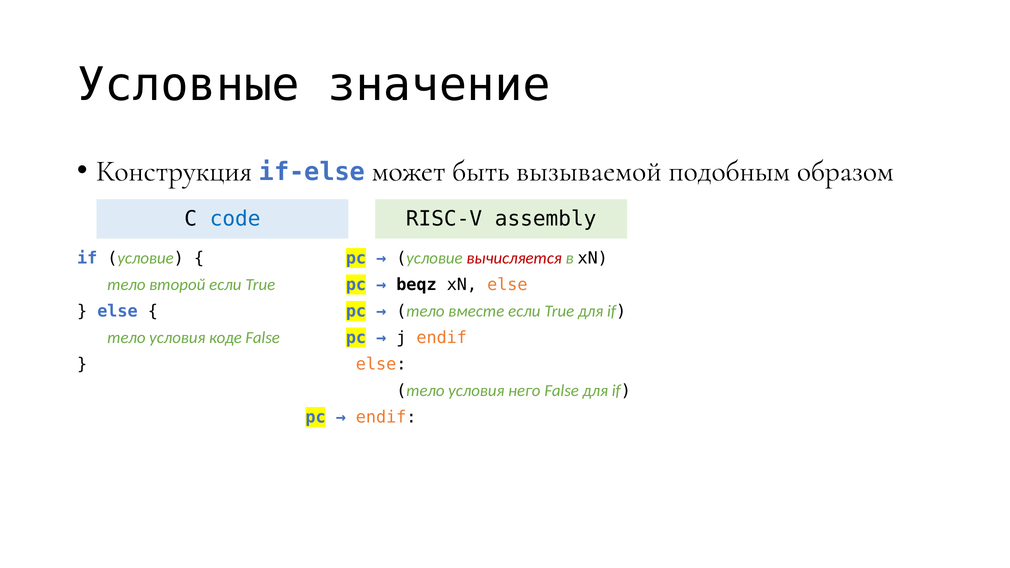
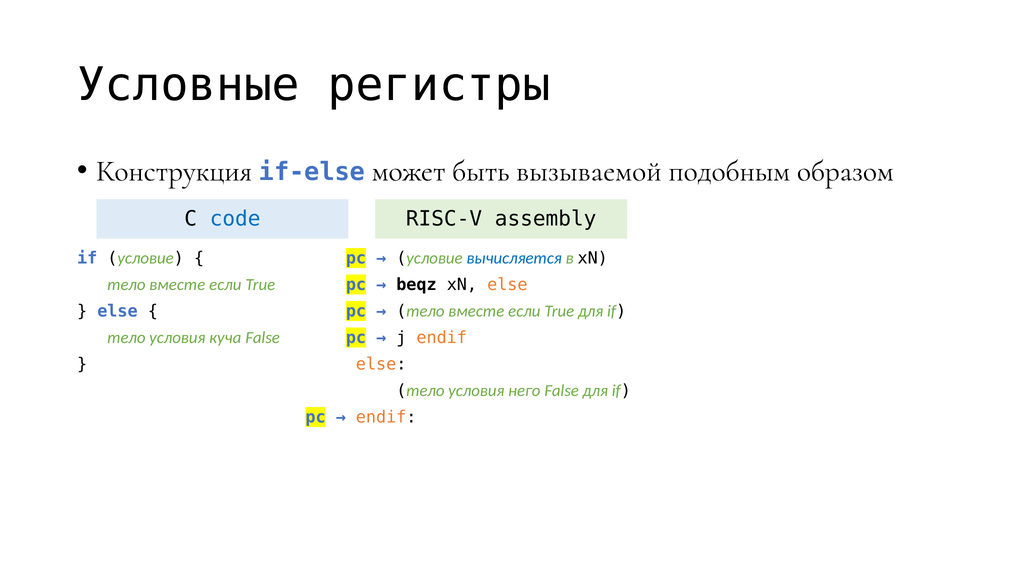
значение: значение -> регистры (439, 85)
вычисляется colour: red -> blue (514, 258)
второй: второй -> вместе (177, 285)
коде: коде -> куча (225, 338)
